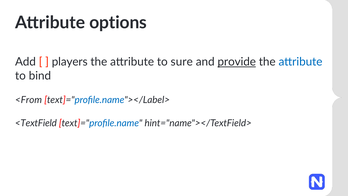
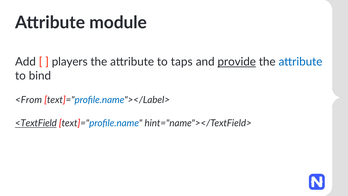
options: options -> module (118, 23)
sure: sure -> taps (182, 62)
<TextField underline: none -> present (36, 123)
